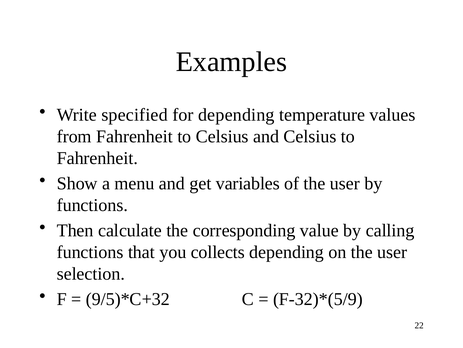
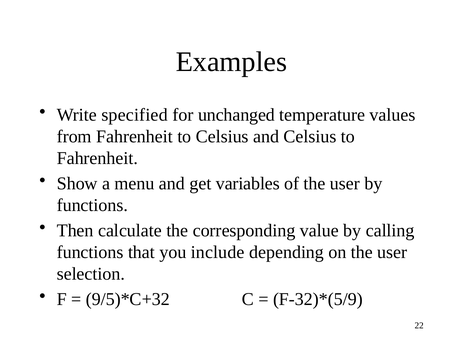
for depending: depending -> unchanged (237, 115)
collects: collects -> include (218, 252)
